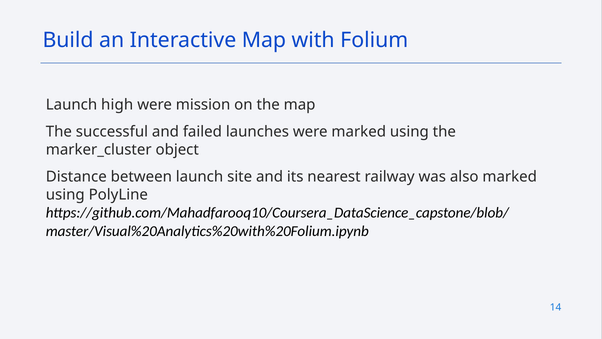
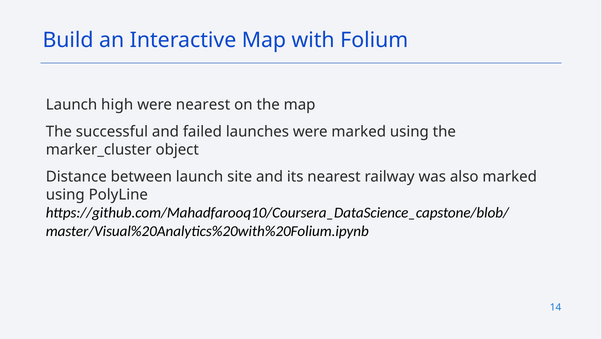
were mission: mission -> nearest (203, 105)
